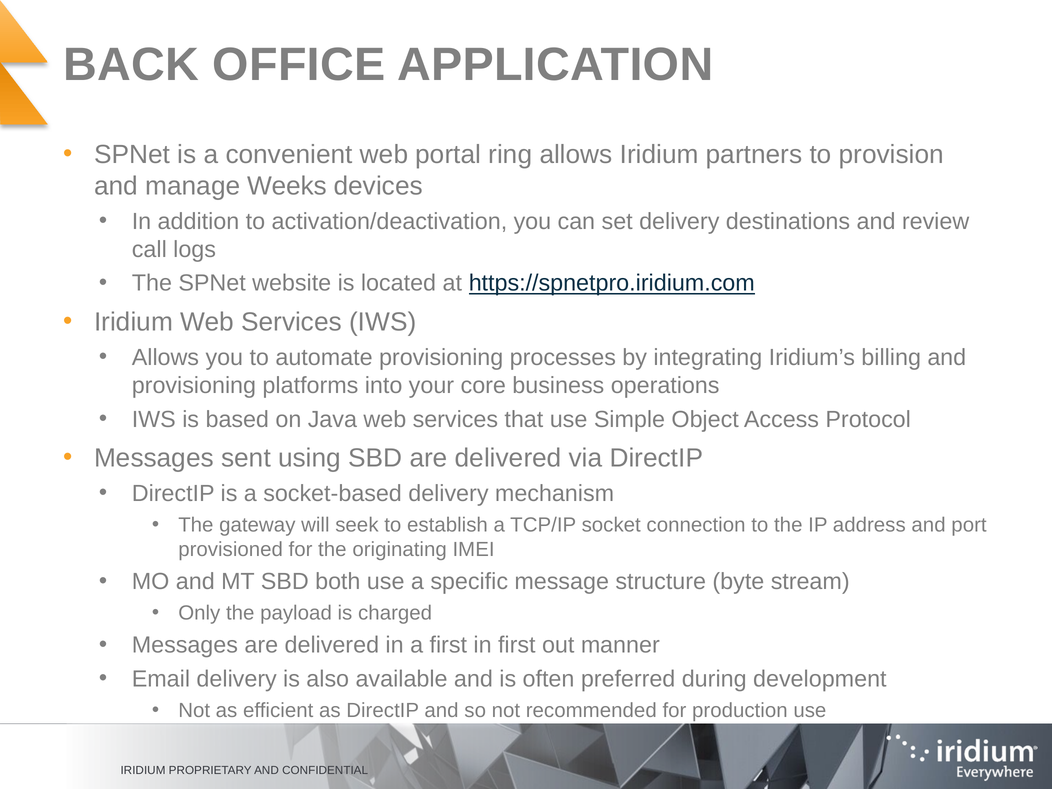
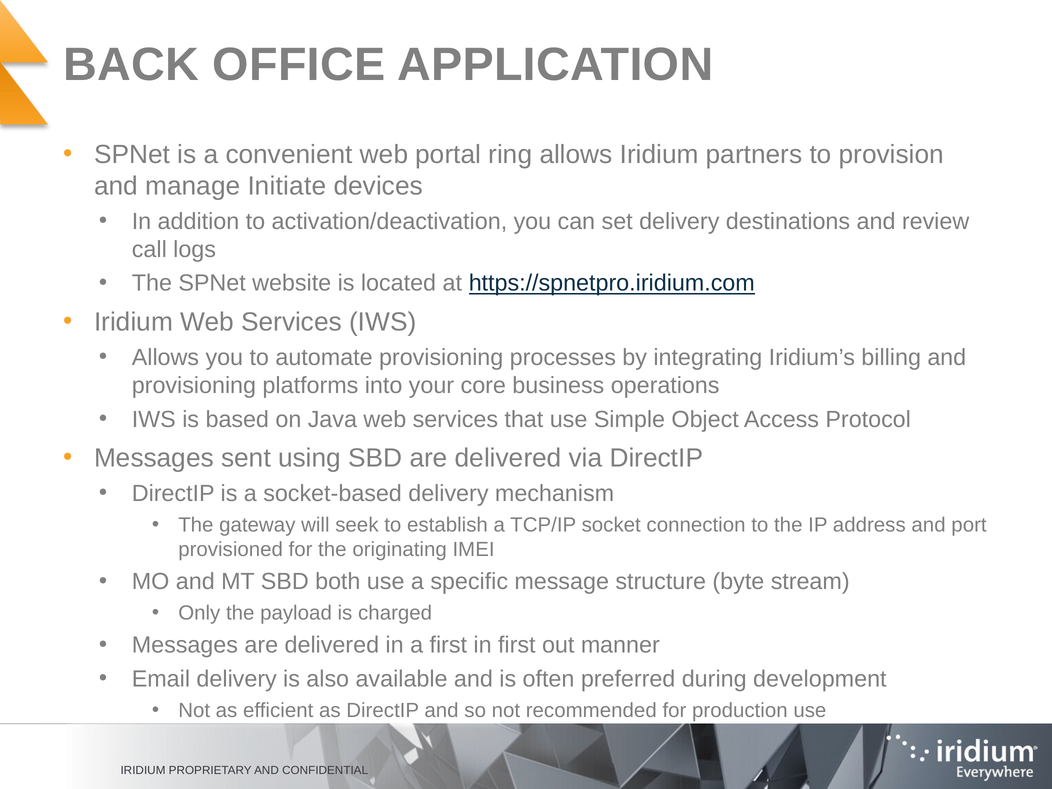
Weeks: Weeks -> Initiate (287, 186)
